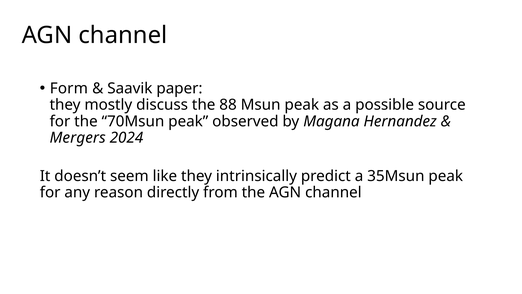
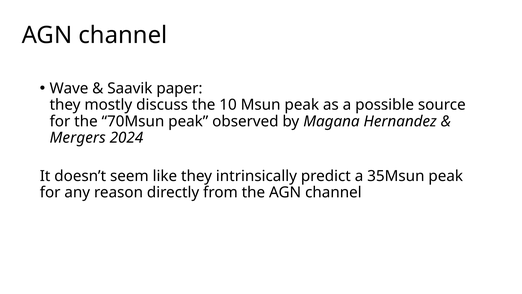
Form: Form -> Wave (69, 88)
88: 88 -> 10 (228, 105)
